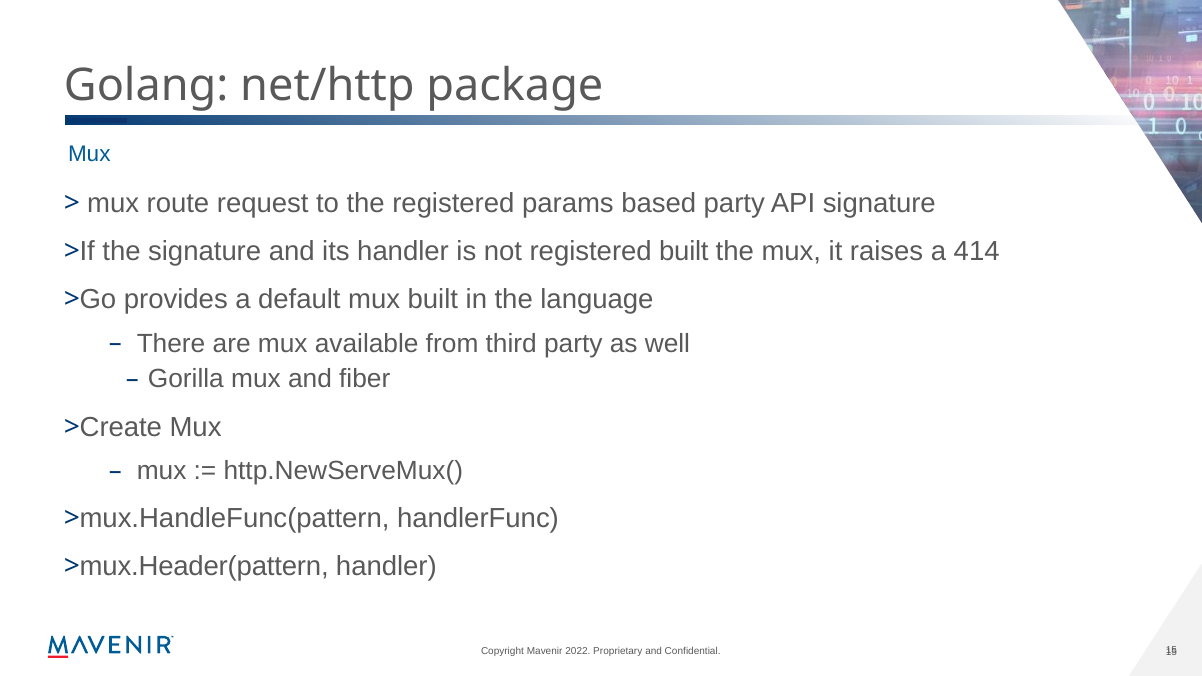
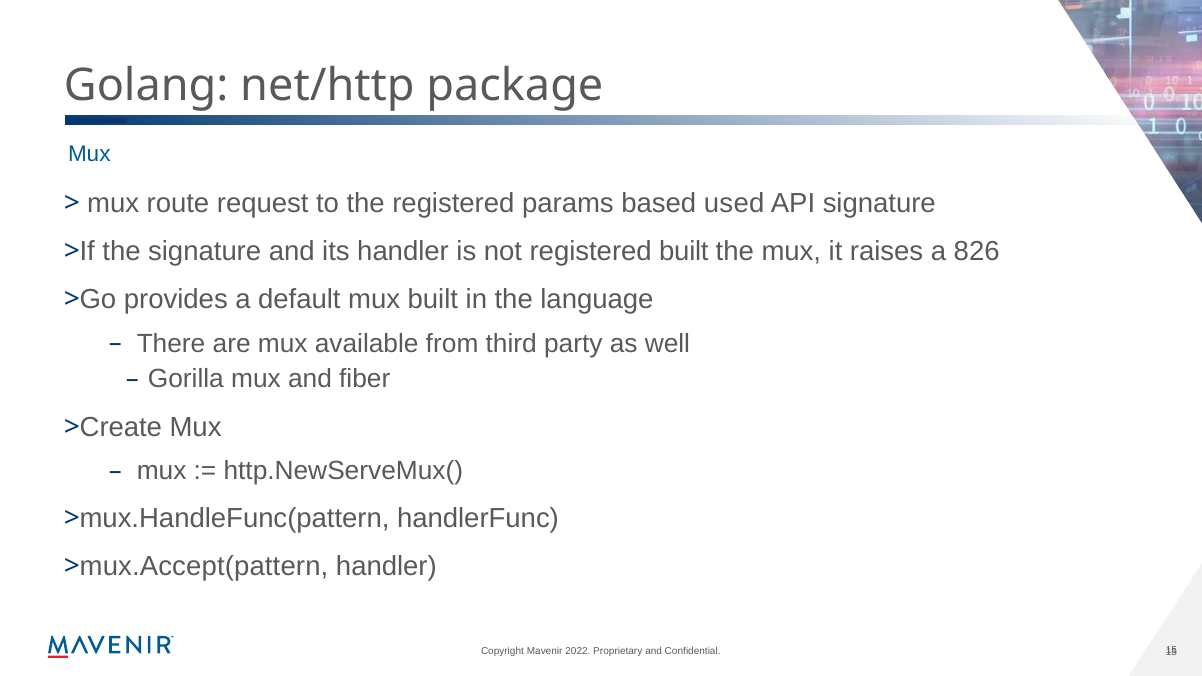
based party: party -> used (734, 204)
414: 414 -> 826 (977, 252)
mux.Header(pattern: mux.Header(pattern -> mux.Accept(pattern (204, 567)
